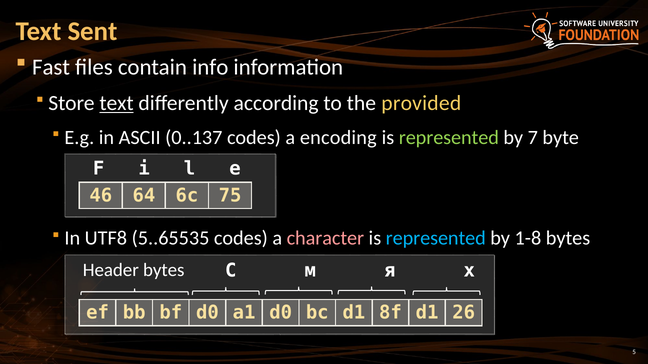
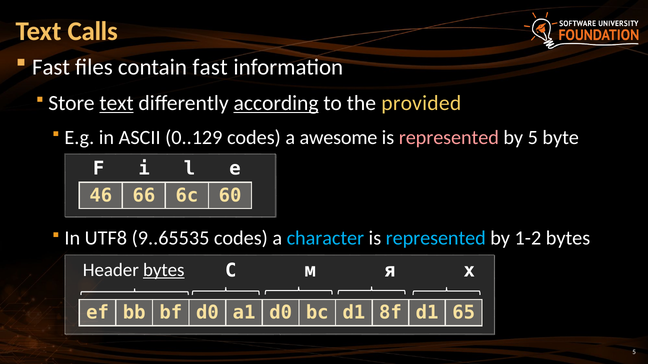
Sent: Sent -> Calls (93, 31)
contain info: info -> fast (210, 67)
according underline: none -> present (276, 103)
0..137: 0..137 -> 0..129 (194, 138)
encoding: encoding -> awesome (338, 138)
represented colour: light green -> pink (449, 138)
by 7: 7 -> 5 (533, 138)
64: 64 -> 66 (144, 196)
75: 75 -> 60 (230, 196)
5..65535: 5..65535 -> 9..65535 (171, 239)
character colour: pink -> light blue (325, 239)
1-8: 1-8 -> 1-2 (528, 239)
bytes underline: none -> present (164, 270)
26: 26 -> 65 (464, 313)
